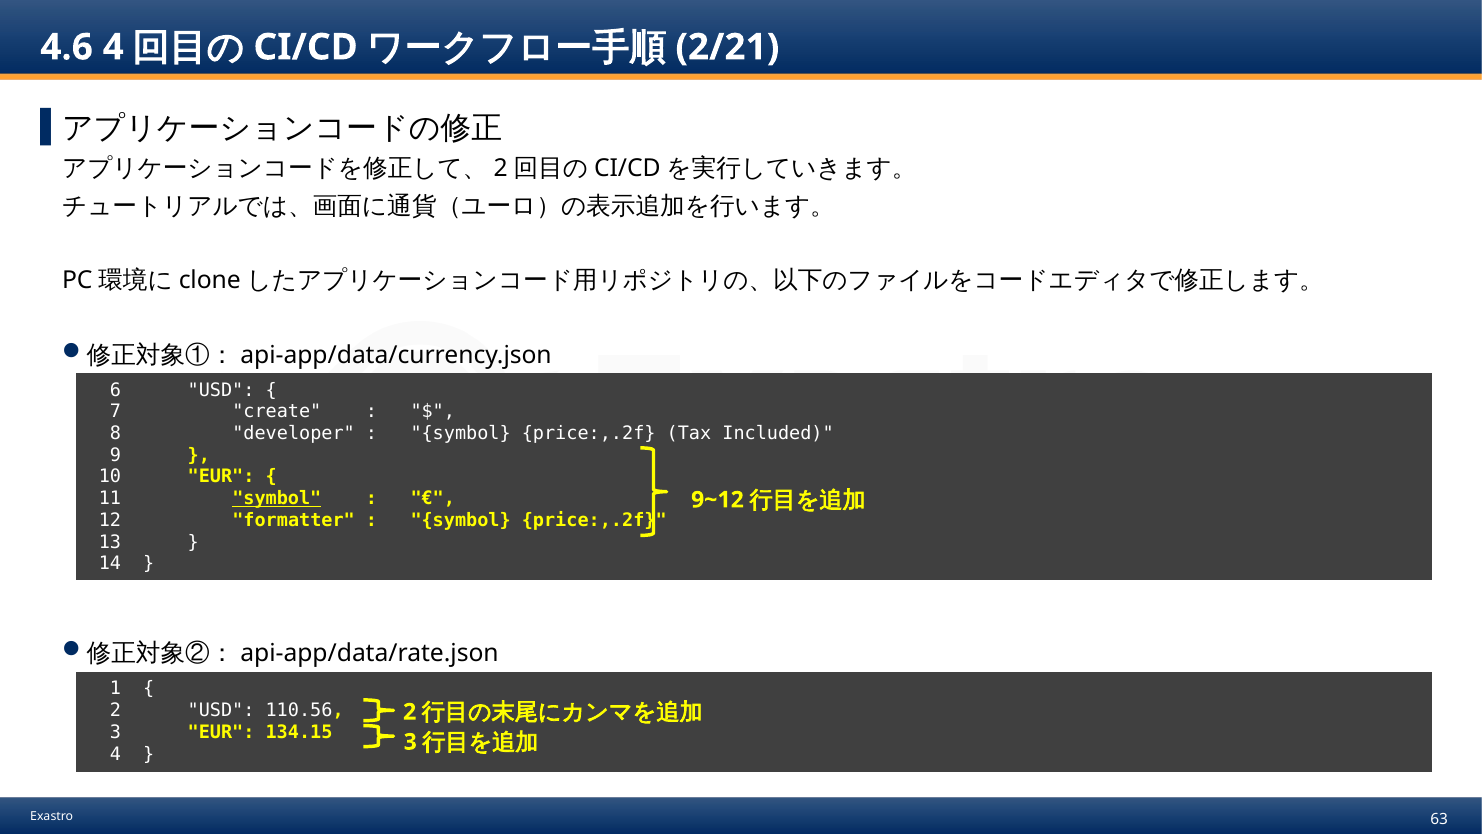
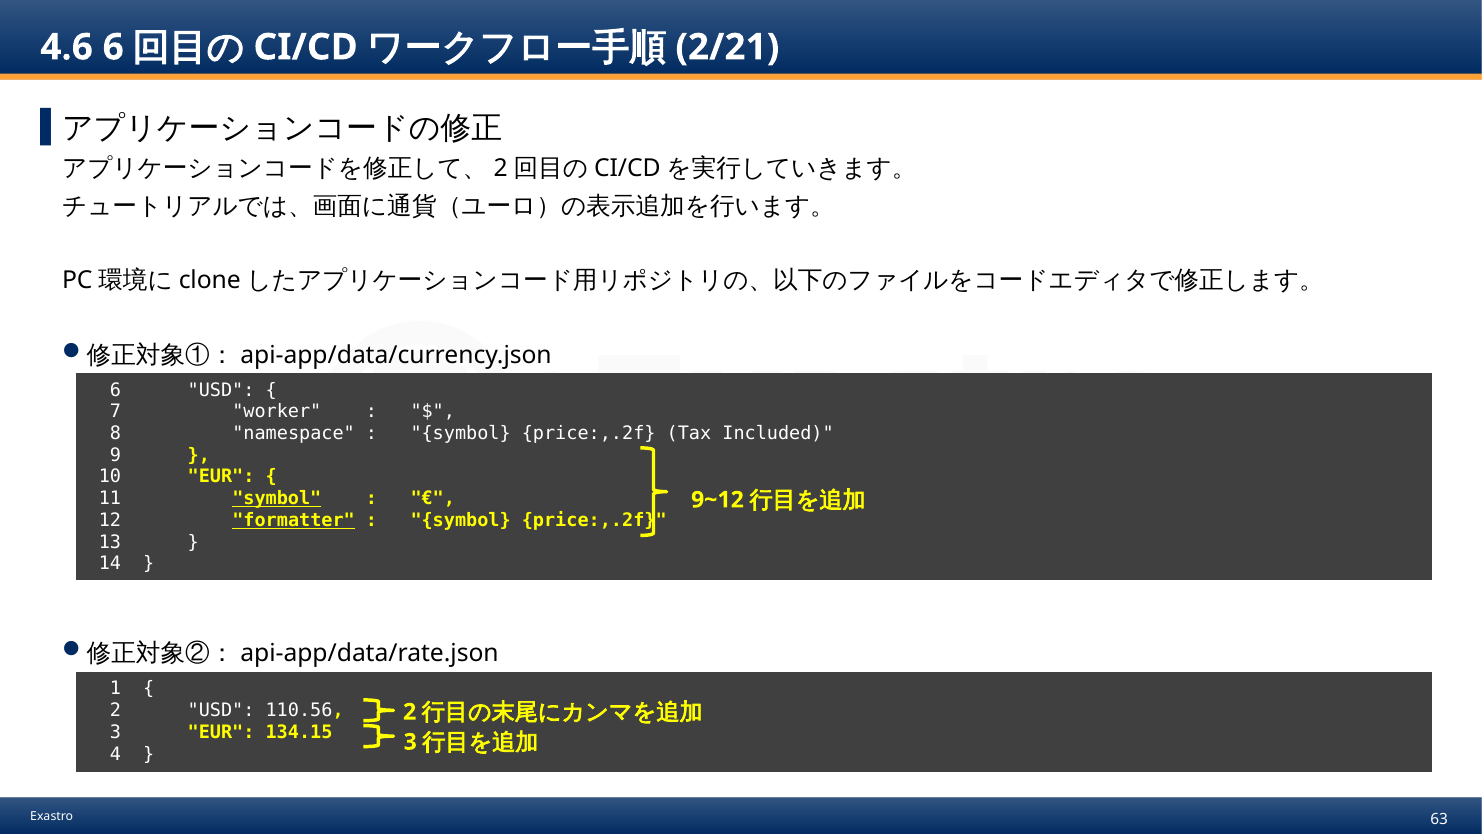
4.6 4: 4 -> 6 (113, 47)
create: create -> worker (277, 411)
developer: developer -> namespace (294, 433)
formatter underline: none -> present (294, 520)
